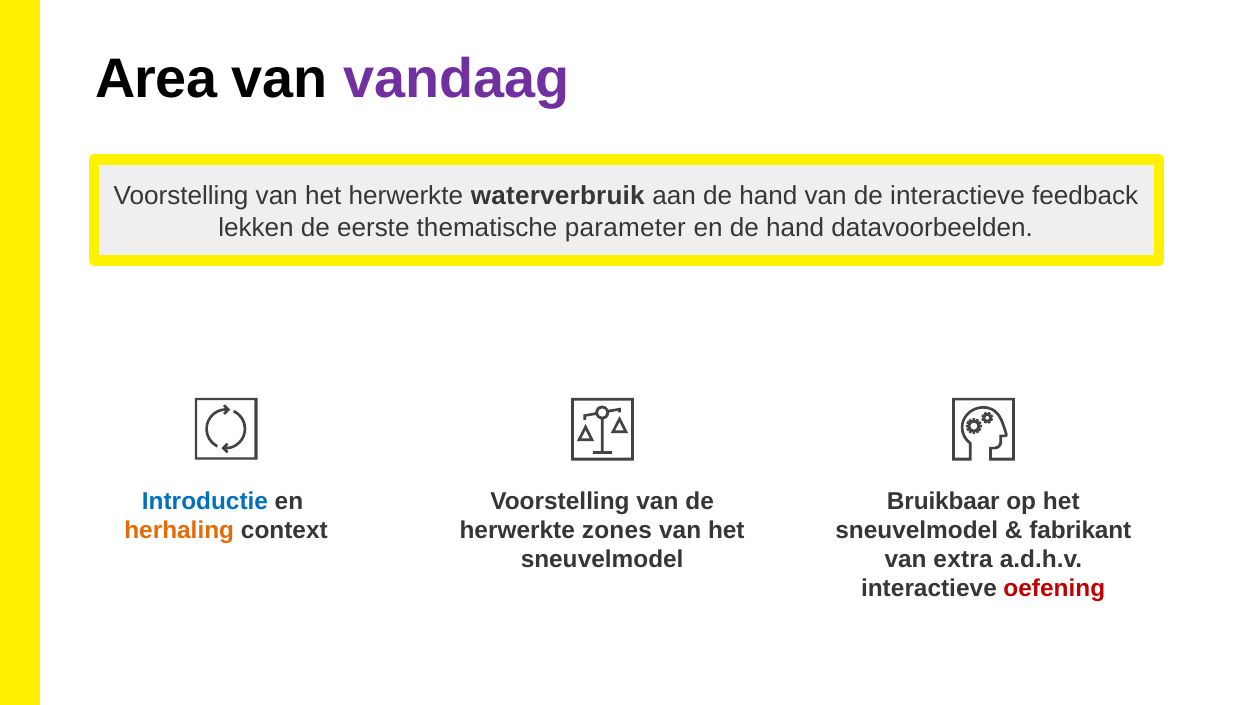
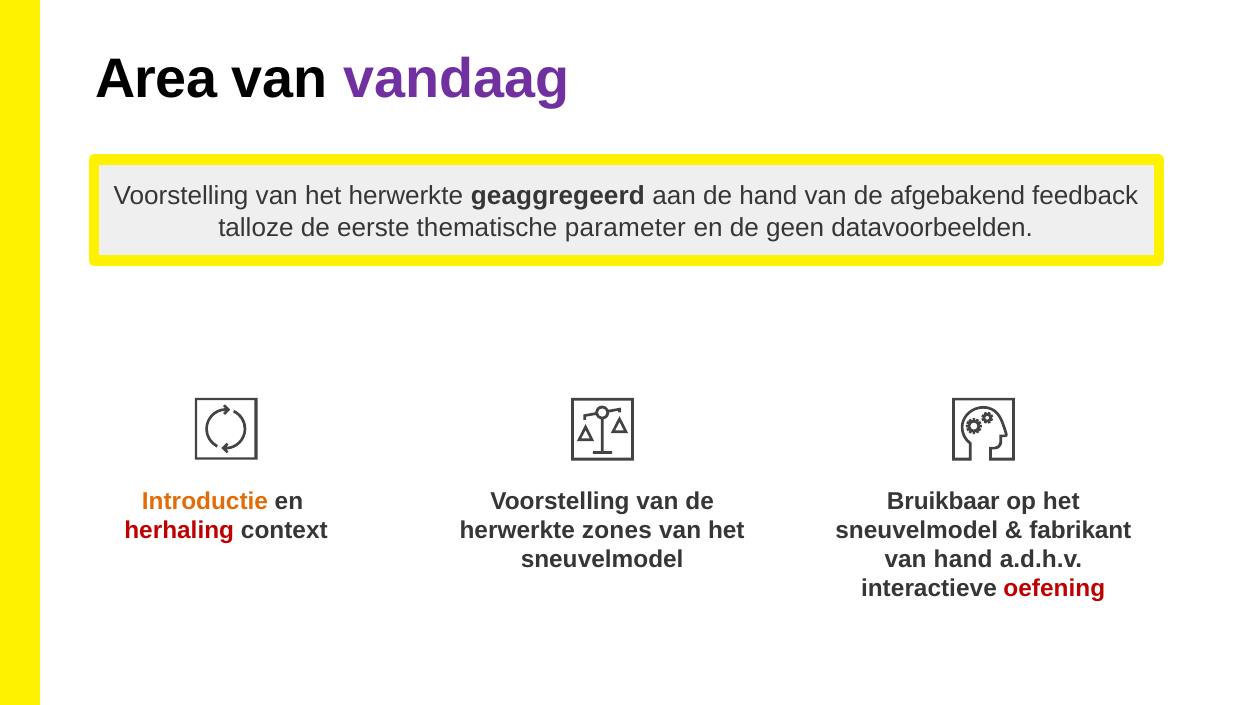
waterverbruik: waterverbruik -> geaggregeerd (558, 196)
de interactieve: interactieve -> afgebakend (958, 196)
lekken: lekken -> talloze (256, 228)
en de hand: hand -> geen (795, 228)
Introductie colour: blue -> orange (205, 501)
herhaling colour: orange -> red (179, 531)
van extra: extra -> hand (963, 560)
